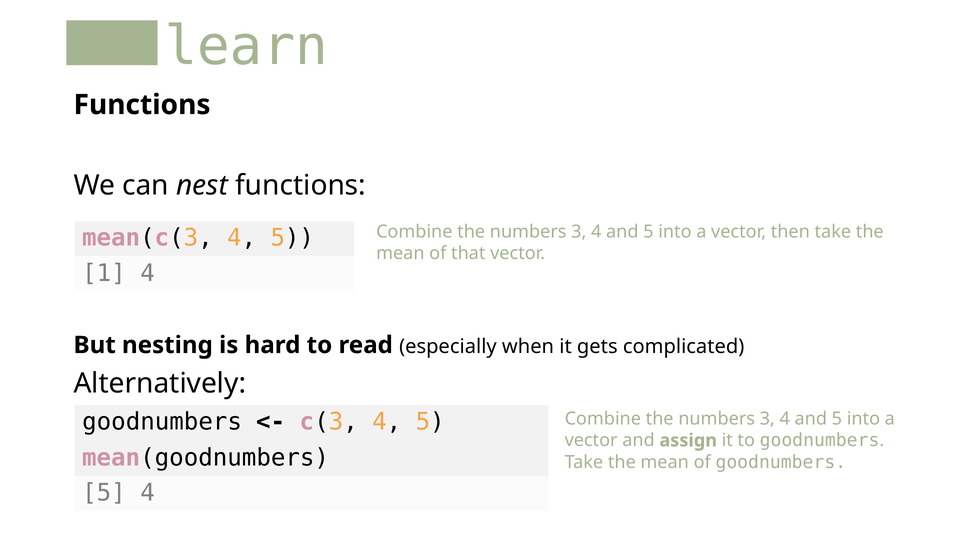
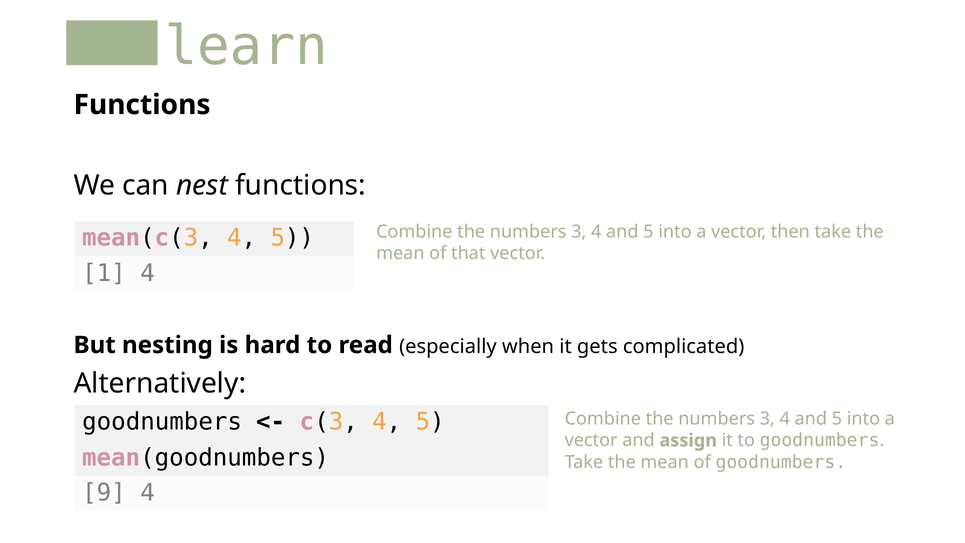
5: 5 -> 9 (104, 493)
